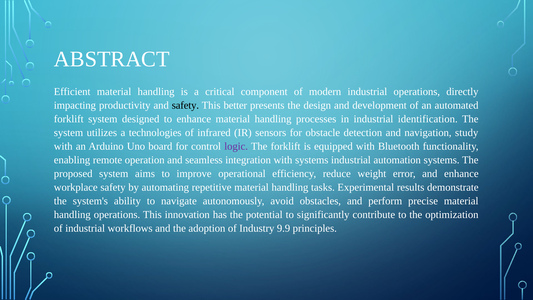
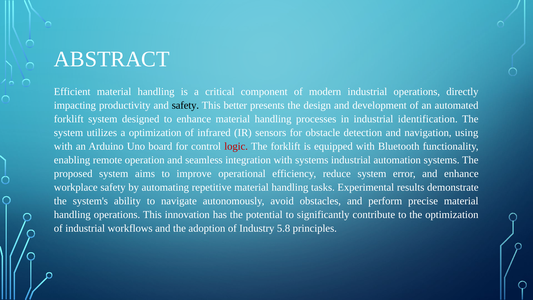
a technologies: technologies -> optimization (155, 133)
study: study -> using (467, 133)
logic colour: purple -> red (236, 146)
reduce weight: weight -> system (372, 173)
9.9: 9.9 -> 5.8 (284, 228)
